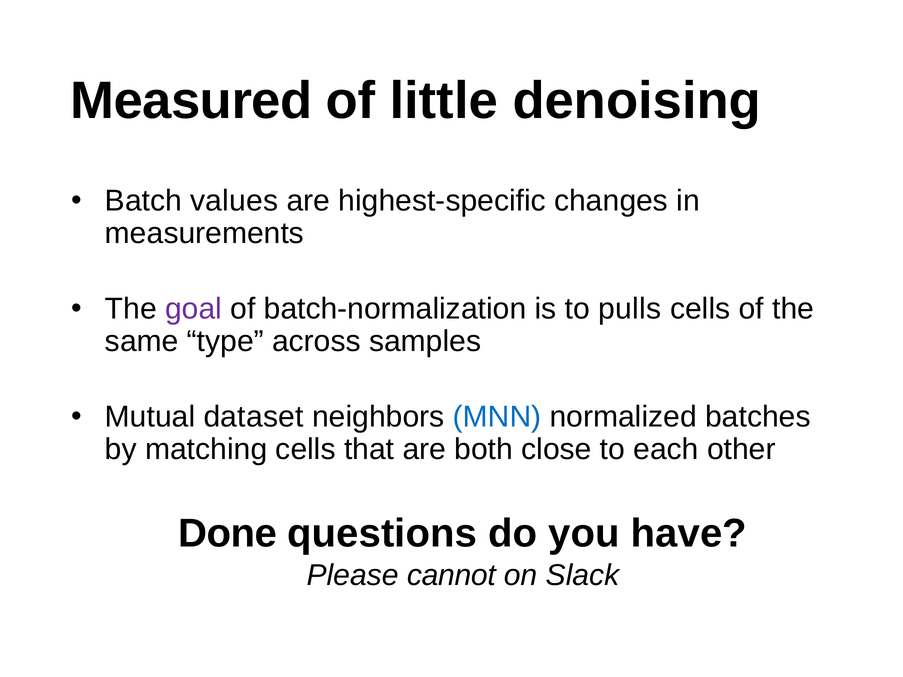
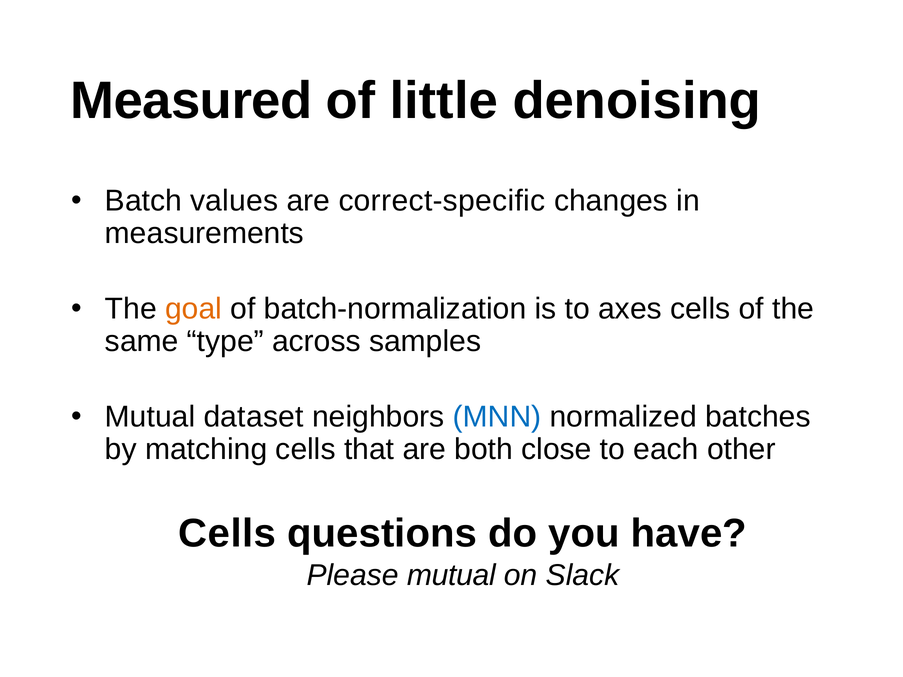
highest-specific: highest-specific -> correct-specific (442, 201)
goal colour: purple -> orange (194, 309)
pulls: pulls -> axes (630, 309)
Done: Done -> Cells (227, 534)
Please cannot: cannot -> mutual (451, 575)
